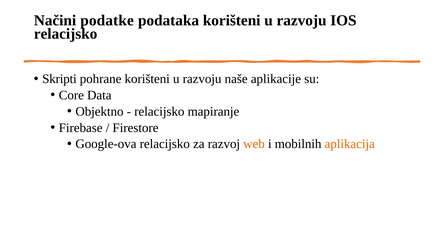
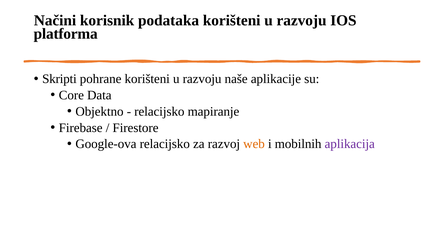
podatke: podatke -> korisnik (107, 21)
relacijsko: relacijsko -> platforma (66, 34)
aplikacija colour: orange -> purple (350, 144)
